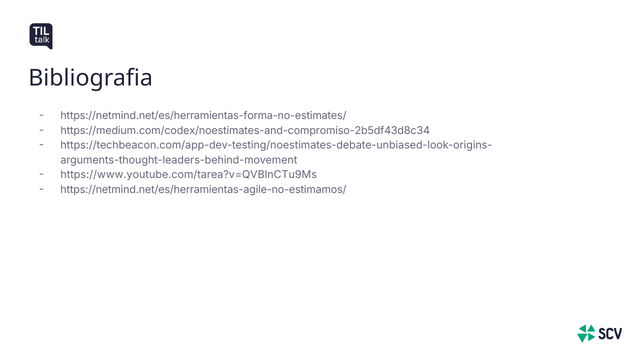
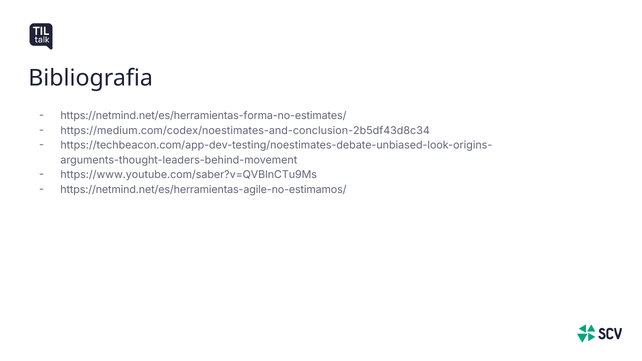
https://medium.com/codex/noestimates-and-compromiso-2b5df43d8c34: https://medium.com/codex/noestimates-and-compromiso-2b5df43d8c34 -> https://medium.com/codex/noestimates-and-conclusion-2b5df43d8c34 (245, 131)
https://www.youtube.com/tarea?v=QVBlnCTu9Ms: https://www.youtube.com/tarea?v=QVBlnCTu9Ms -> https://www.youtube.com/saber?v=QVBlnCTu9Ms (189, 175)
